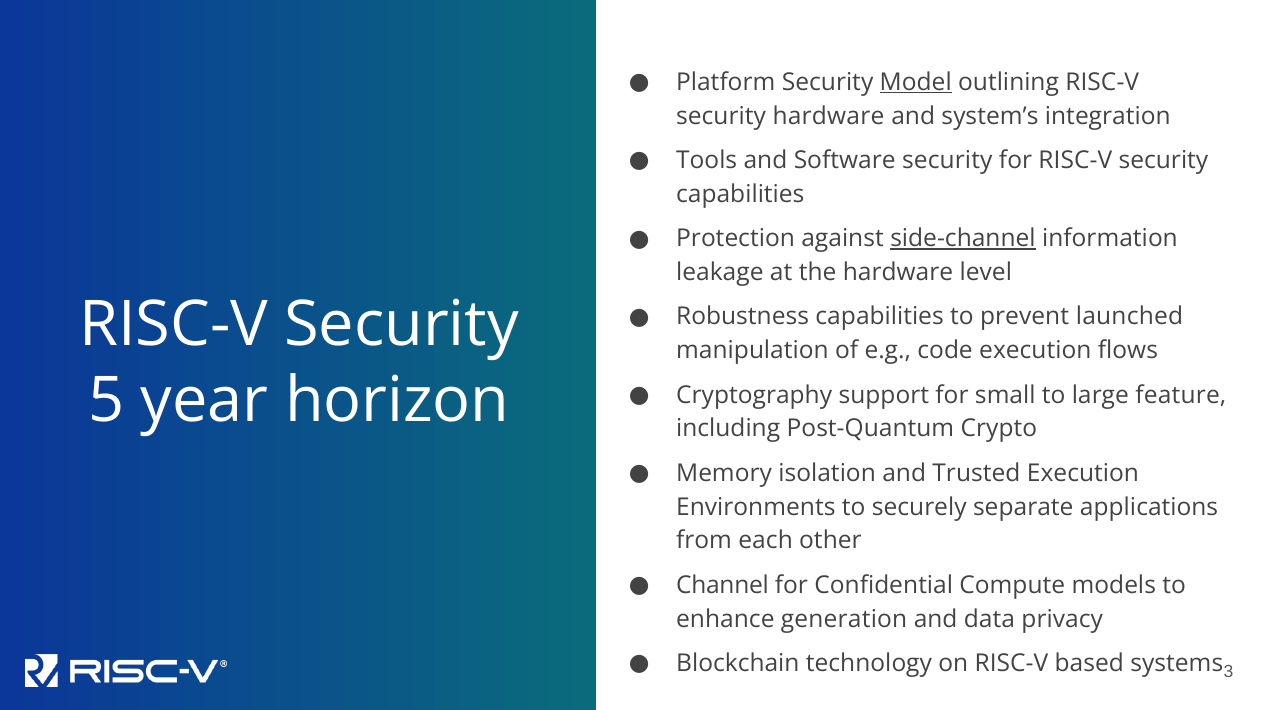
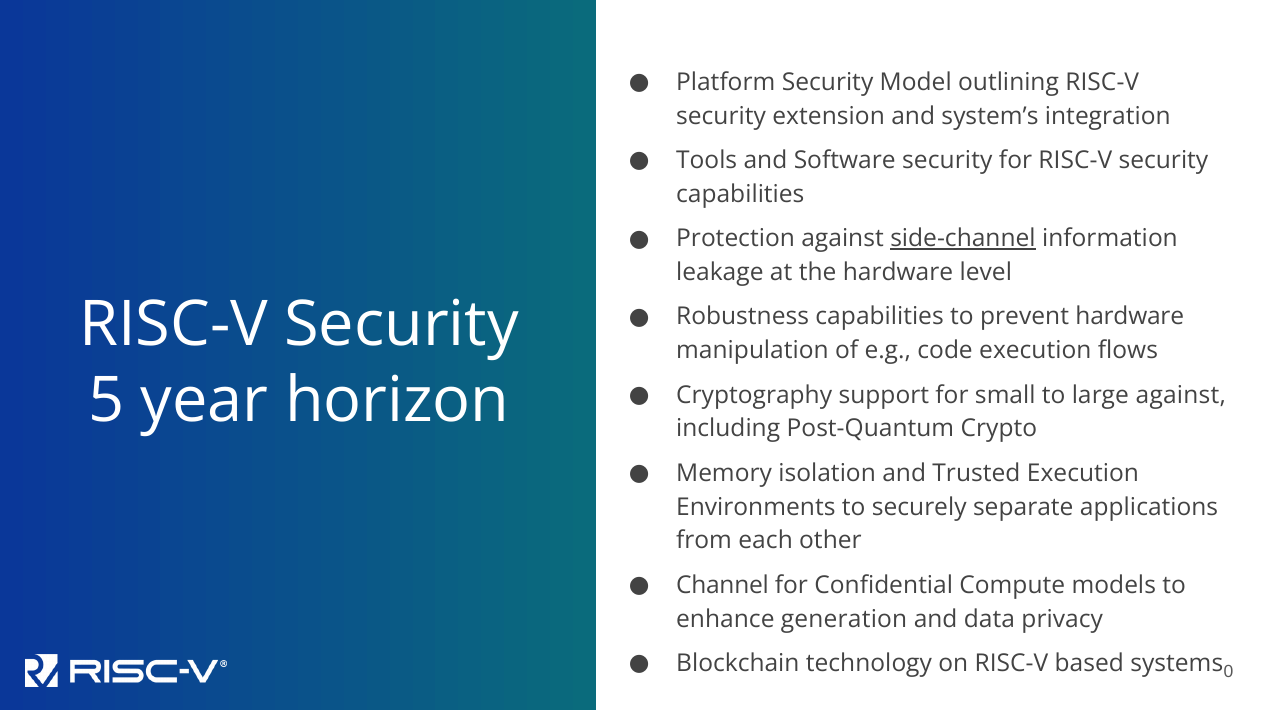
Model underline: present -> none (916, 82)
security hardware: hardware -> extension (829, 116)
prevent launched: launched -> hardware (1130, 317)
large feature: feature -> against (1181, 395)
3: 3 -> 0 (1229, 672)
